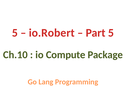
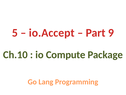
io.Robert: io.Robert -> io.Accept (52, 33)
Part 5: 5 -> 9 (111, 33)
